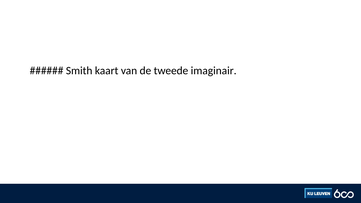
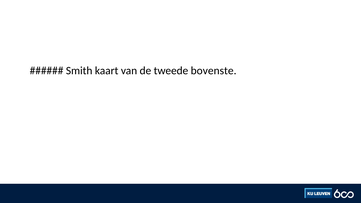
imaginair: imaginair -> bovenste (214, 71)
